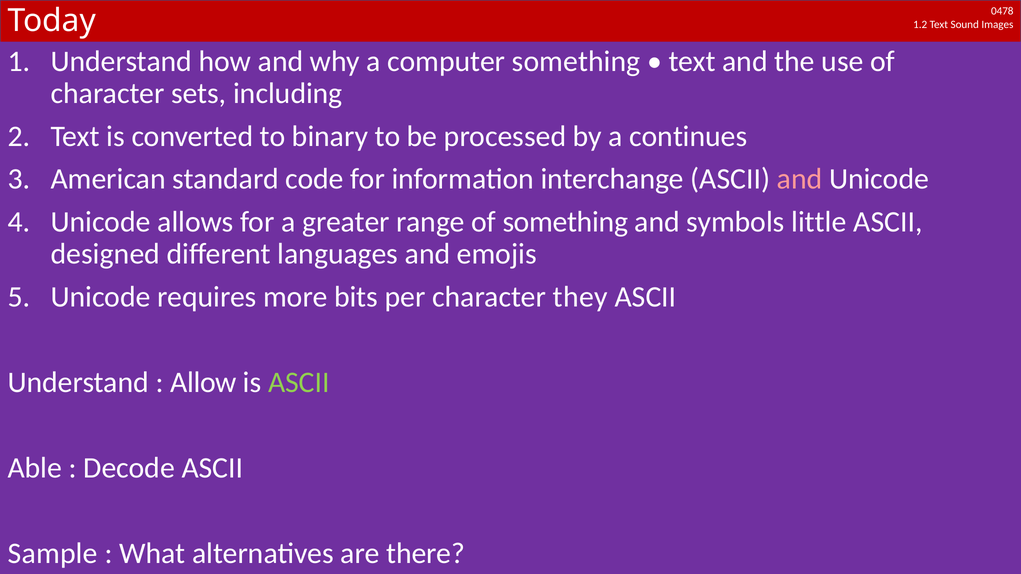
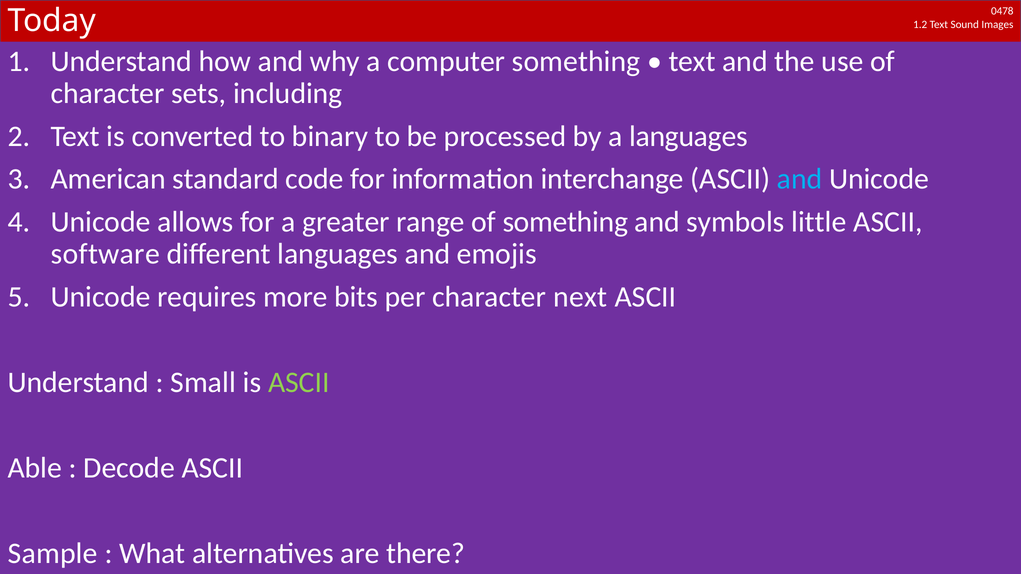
a continues: continues -> languages (688, 136)
and colour: pink -> light blue (800, 179)
designed: designed -> software (105, 254)
they: they -> next (580, 297)
Allow: Allow -> Small (203, 383)
